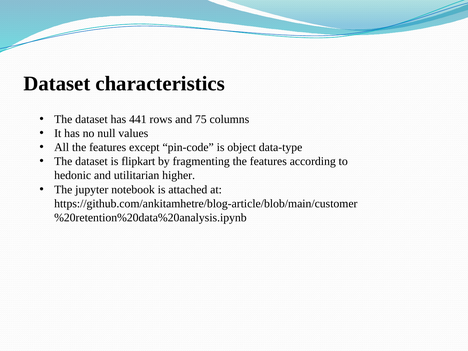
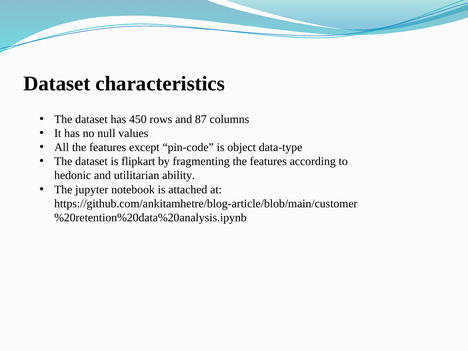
441: 441 -> 450 (138, 119)
75: 75 -> 87 (201, 119)
higher: higher -> ability (179, 175)
